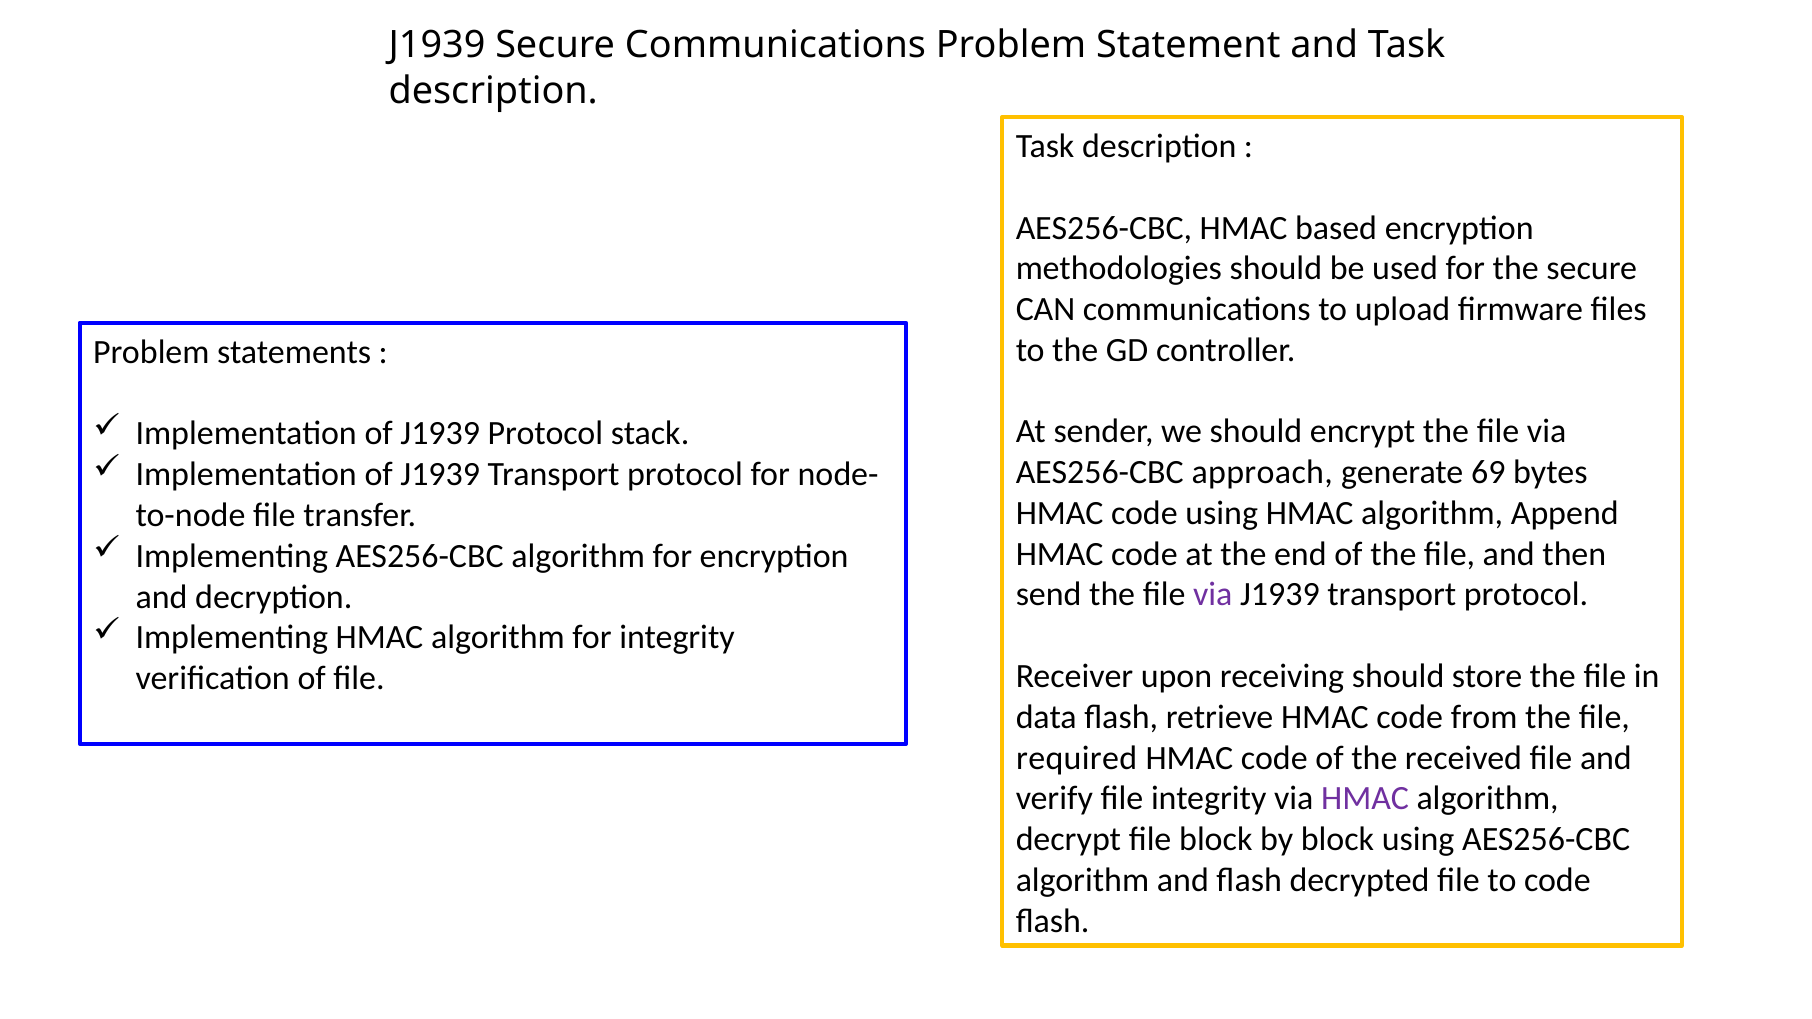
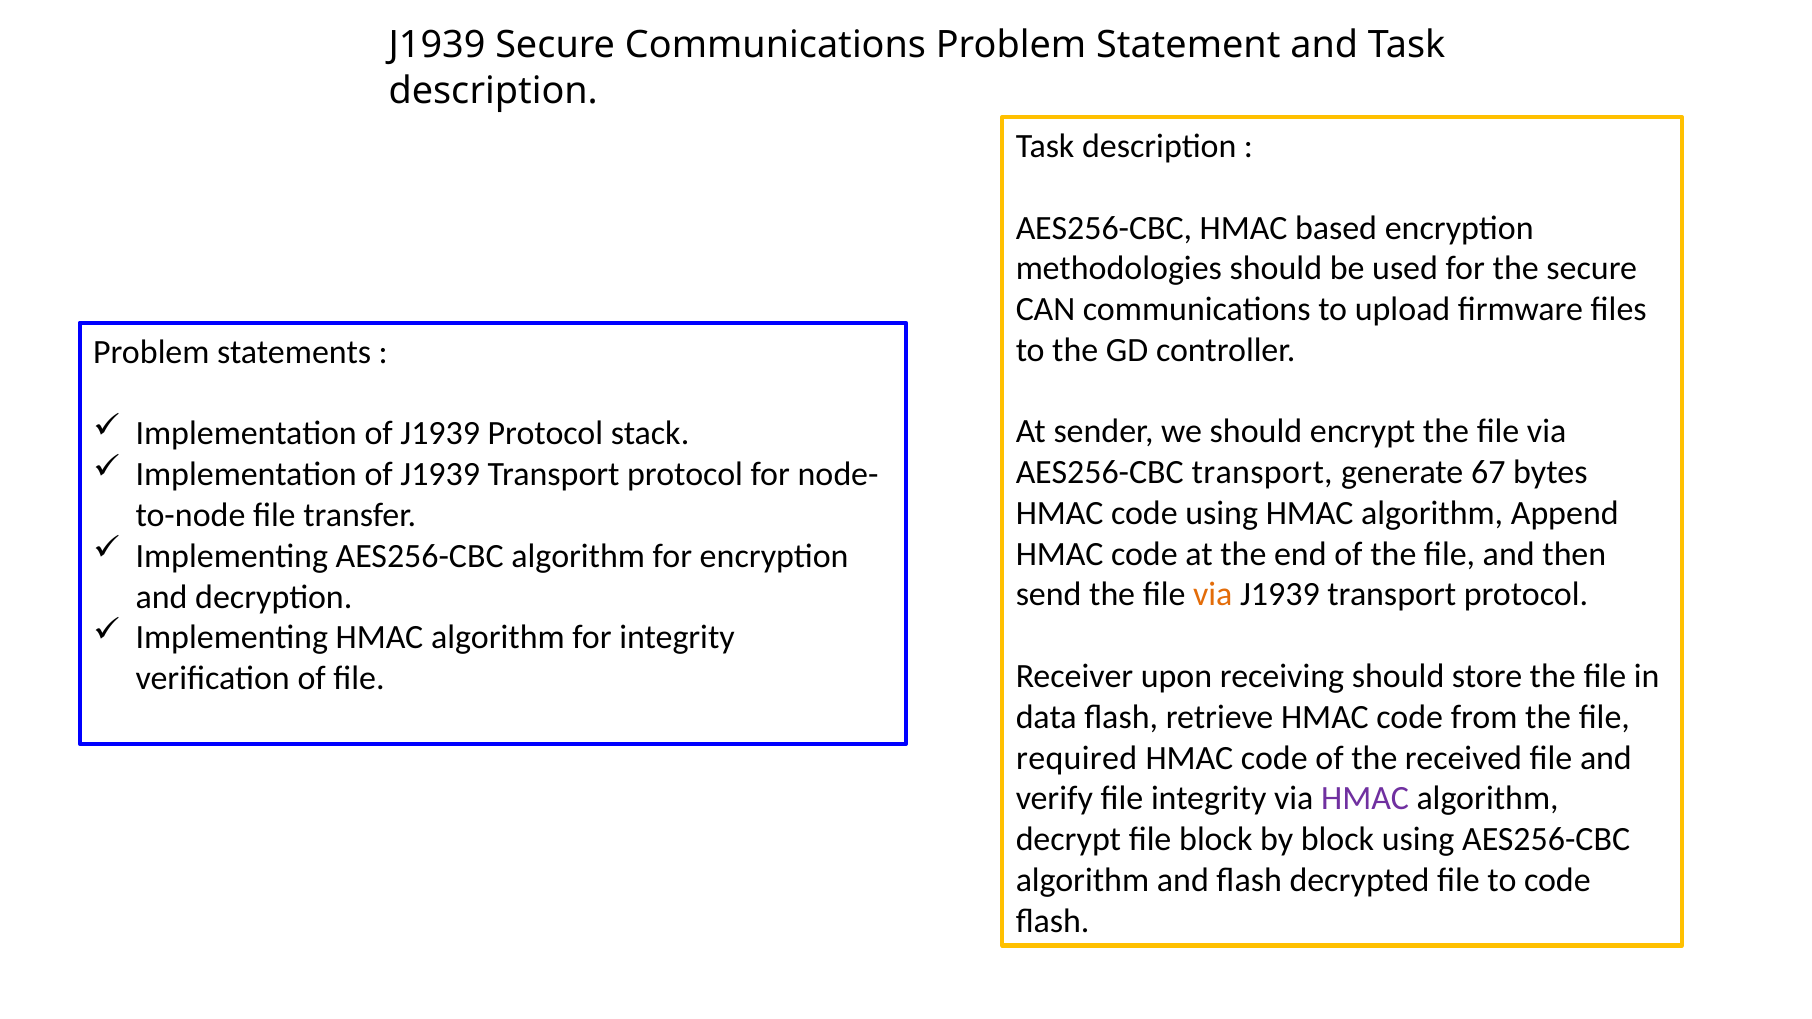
AES256-CBC approach: approach -> transport (1262, 473)
69: 69 -> 67 (1488, 473)
via colour: purple -> orange (1213, 595)
